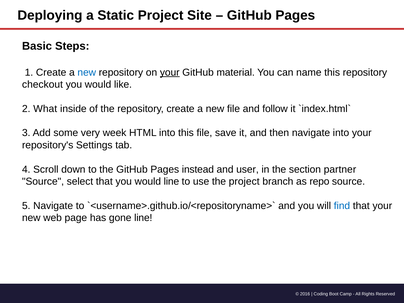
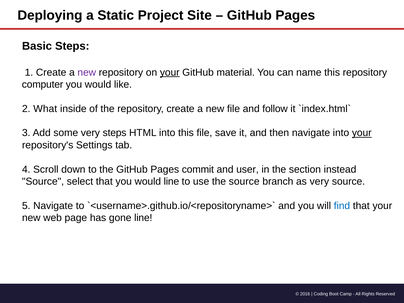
new colour: blue -> purple (87, 72)
checkout: checkout -> computer (43, 84)
very week: week -> steps (115, 133)
your underline: none -> present (362, 133)
instead: instead -> commit (198, 169)
partner: partner -> instead (340, 169)
the project: project -> source (244, 181)
as repo: repo -> very (319, 181)
